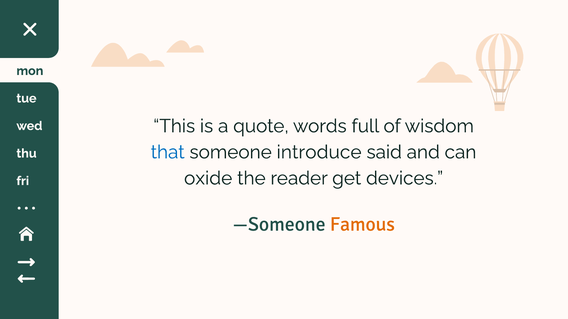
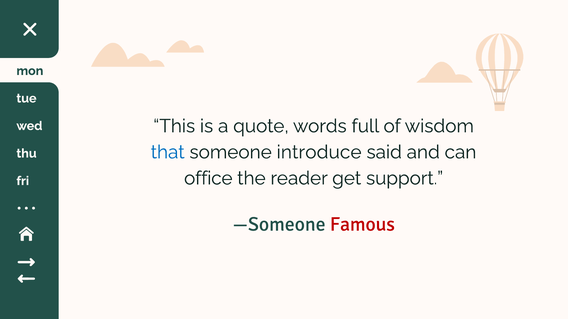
oxide: oxide -> office (208, 179)
devices: devices -> support (405, 179)
Famous colour: orange -> red (362, 224)
